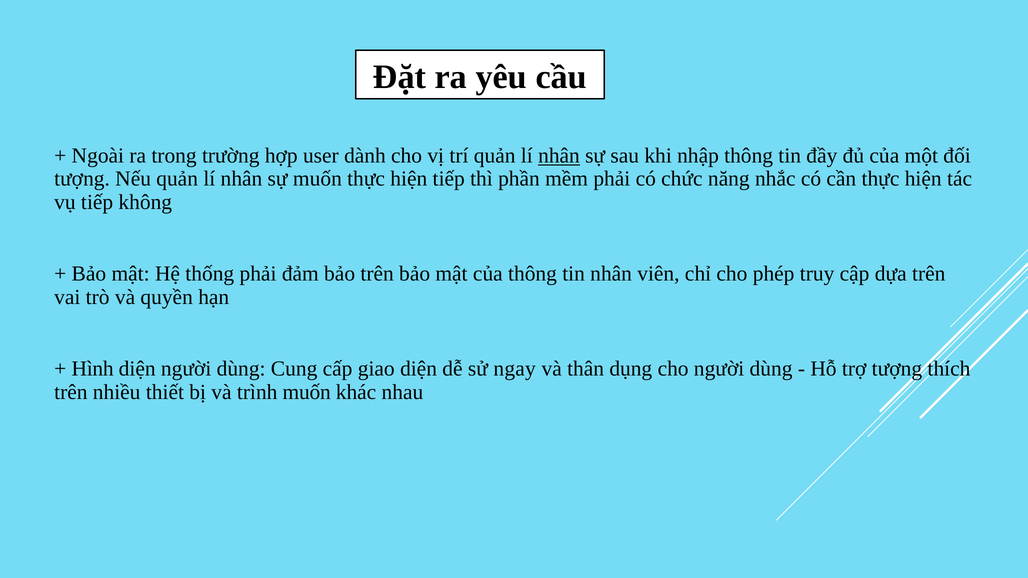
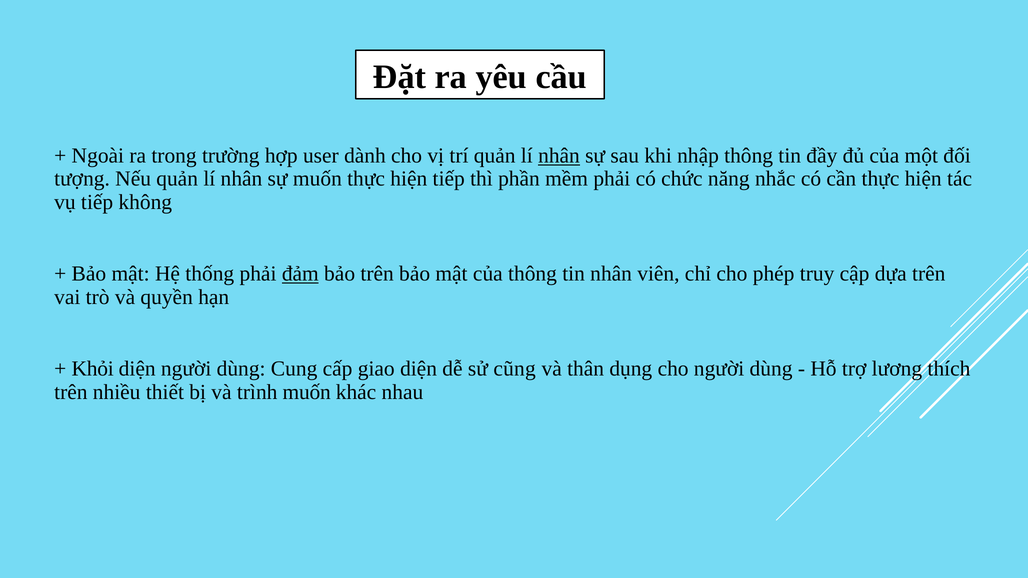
đảm underline: none -> present (300, 274)
Hình: Hình -> Khỏi (93, 369)
ngay: ngay -> cũng (515, 369)
trợ tượng: tượng -> lương (897, 369)
